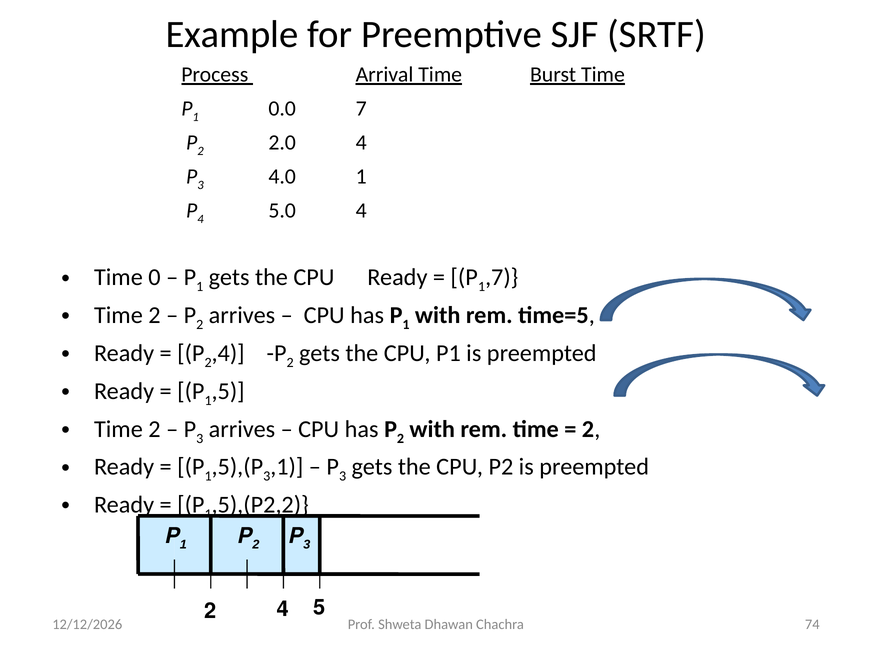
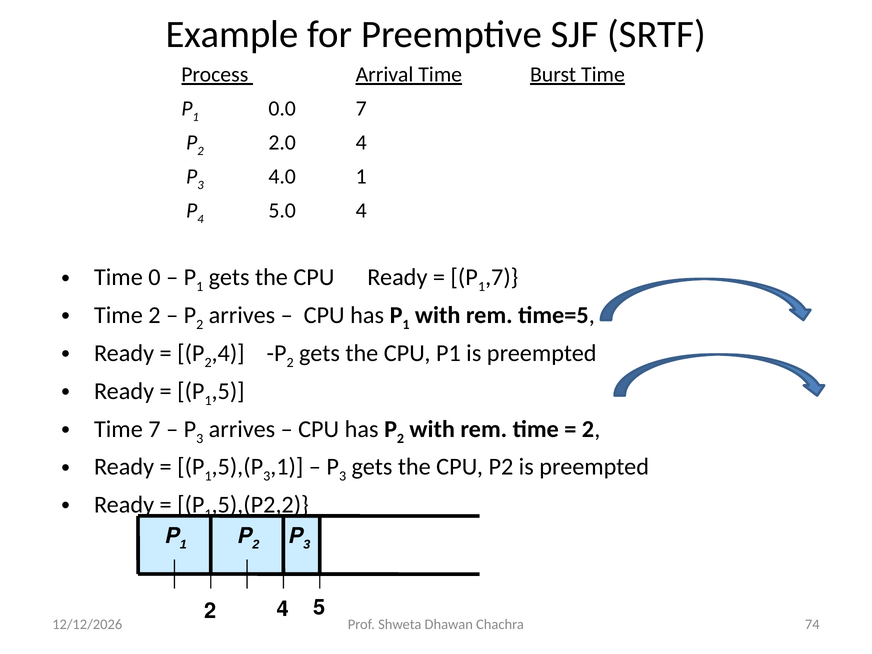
2: 2 -> 7 (154, 429)
